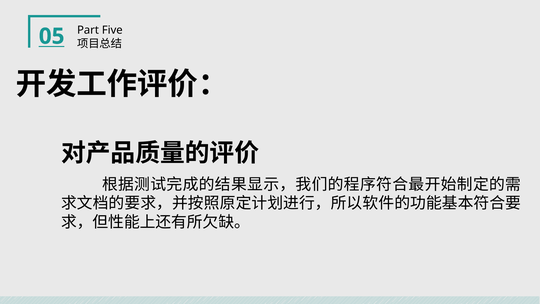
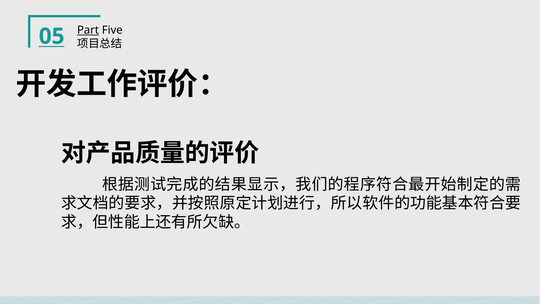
Part underline: none -> present (88, 30)
